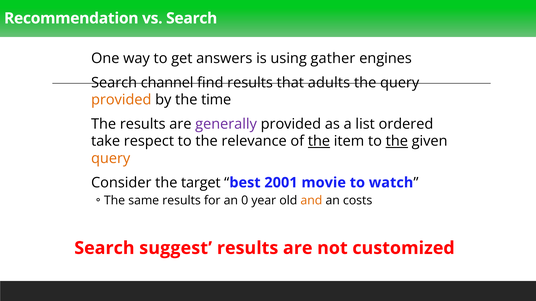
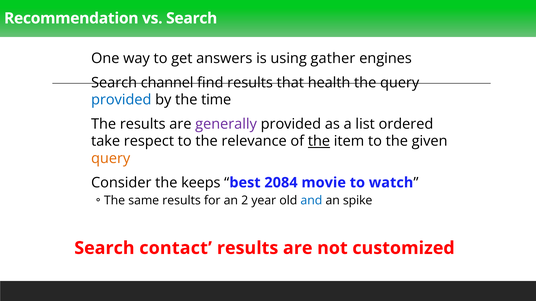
adults: adults -> health (329, 83)
provided colour: orange -> blue (121, 100)
the underline: present -> none (397, 141)
target: target -> keeps (201, 183)
2001: 2001 -> 2084 (281, 183)
0: 0 -> 2 (245, 201)
and colour: orange -> blue (311, 201)
costs: costs -> spike (358, 201)
suggest: suggest -> contact (176, 248)
